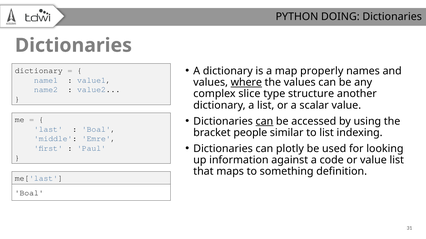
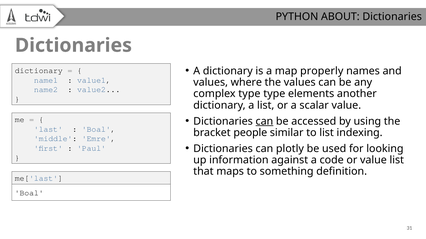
DOING: DOING -> ABOUT (340, 17)
where underline: present -> none (246, 83)
complex slice: slice -> type (249, 94)
structure: structure -> elements (311, 94)
